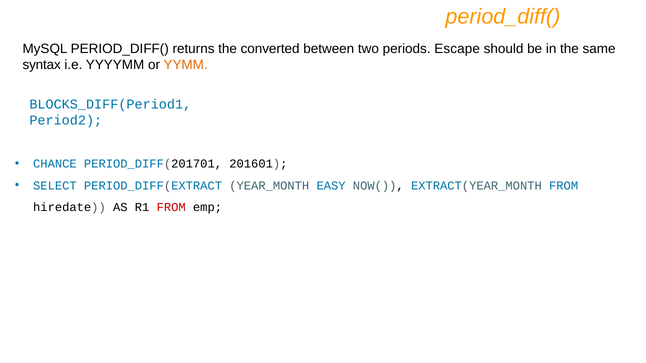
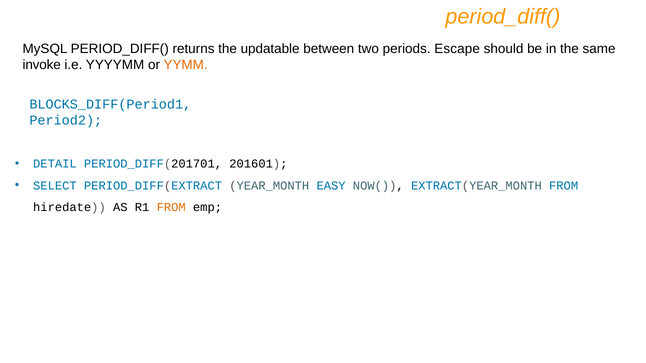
converted: converted -> updatable (270, 49)
syntax: syntax -> invoke (42, 65)
CHANCE: CHANCE -> DETAIL (55, 164)
FROM colour: red -> orange (171, 208)
